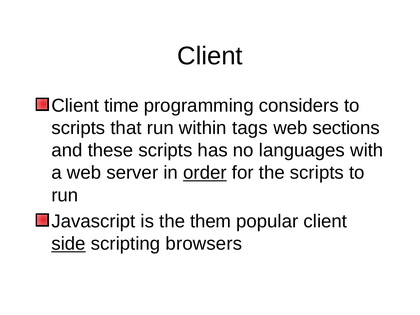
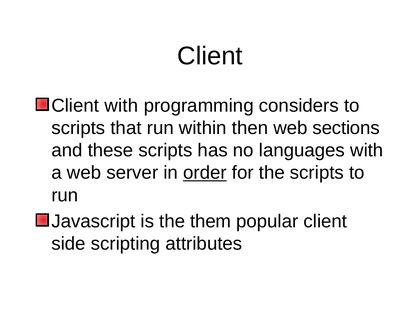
Client time: time -> with (121, 106)
tags: tags -> then (250, 128)
side underline: present -> none (68, 244)
browsers: browsers -> attributes (204, 244)
